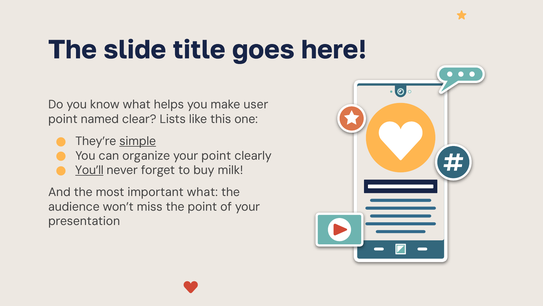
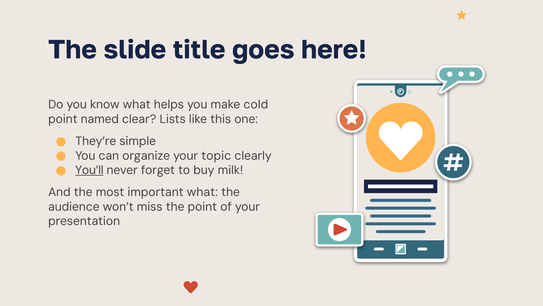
user: user -> cold (256, 104)
simple underline: present -> none (138, 141)
your point: point -> topic (216, 155)
